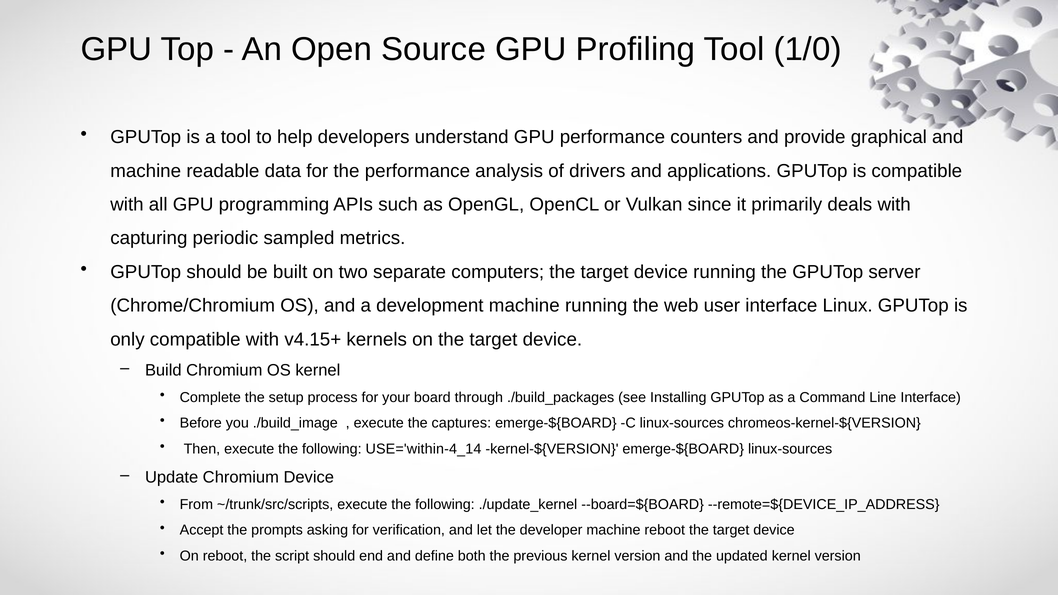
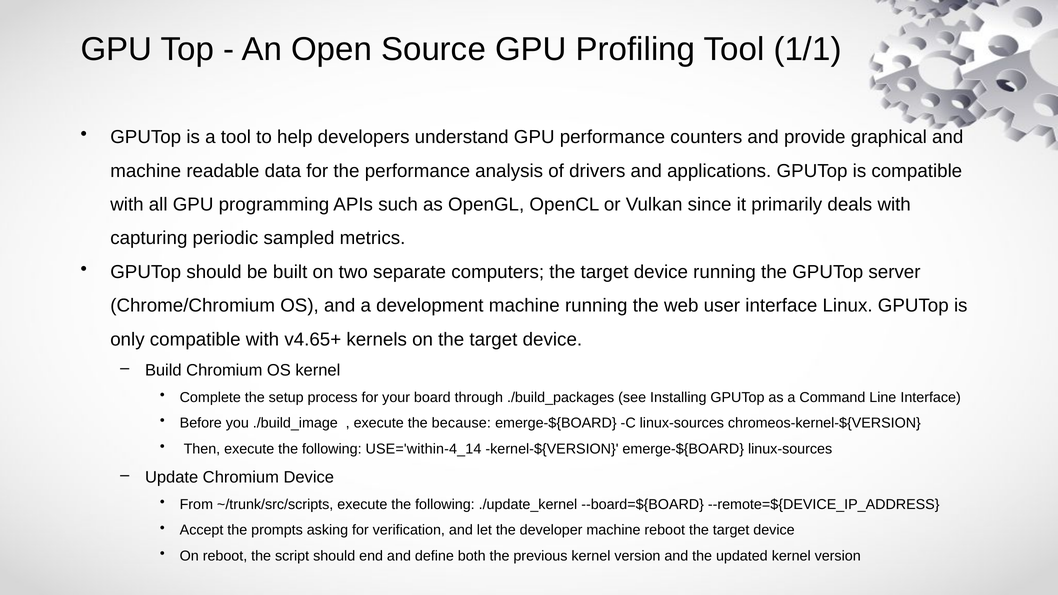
1/0: 1/0 -> 1/1 (808, 49)
v4.15+: v4.15+ -> v4.65+ (313, 340)
captures: captures -> because (461, 423)
